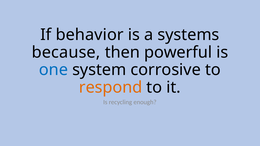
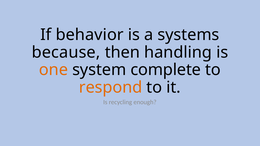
powerful: powerful -> handling (178, 52)
one colour: blue -> orange (53, 70)
corrosive: corrosive -> complete (166, 70)
